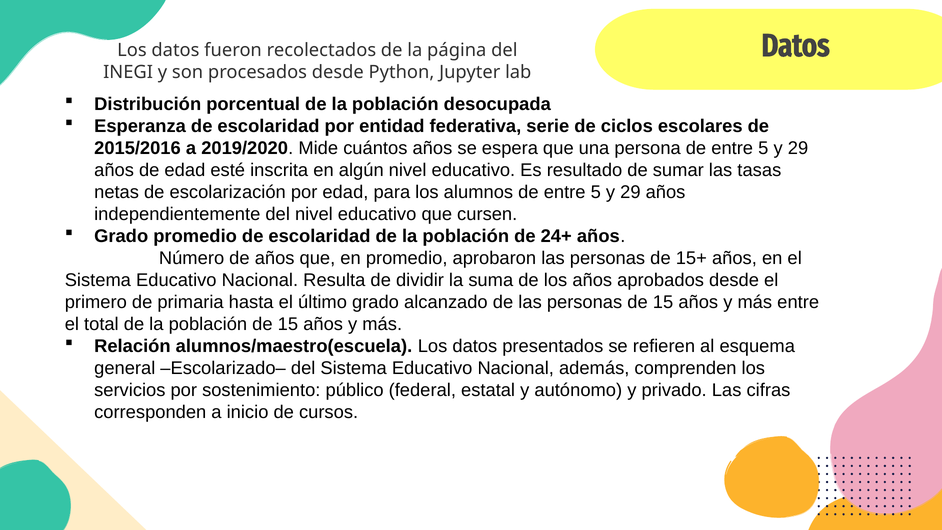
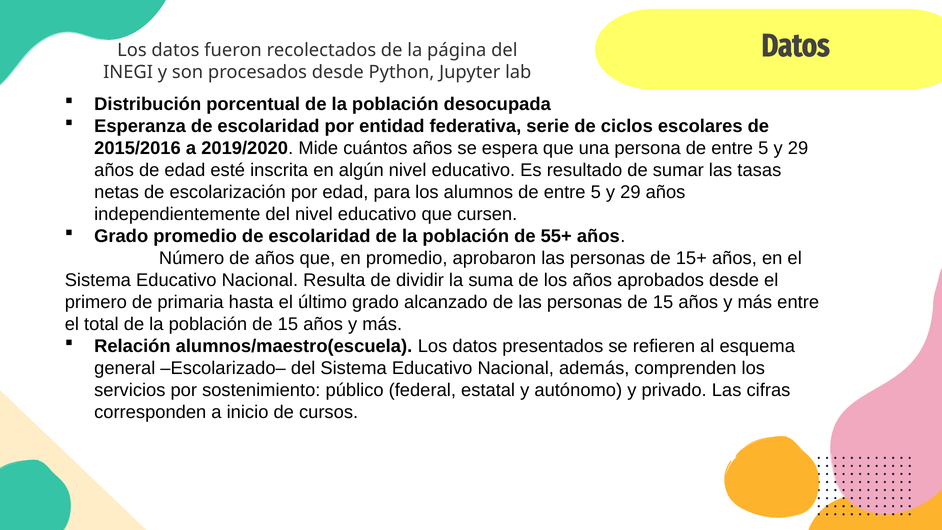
24+: 24+ -> 55+ (556, 236)
